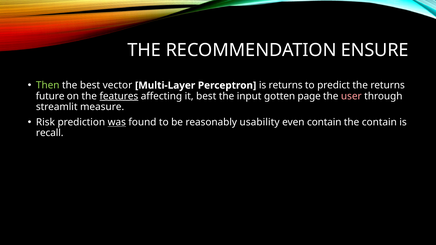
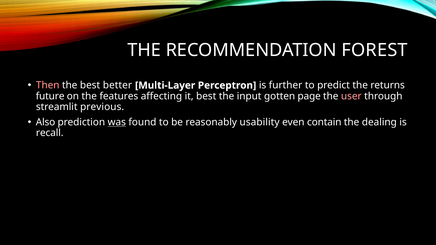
ENSURE: ENSURE -> FOREST (375, 50)
Then colour: light green -> pink (48, 85)
vector: vector -> better (117, 85)
is returns: returns -> further (286, 85)
features underline: present -> none (119, 96)
measure: measure -> previous (102, 107)
Risk: Risk -> Also (46, 122)
the contain: contain -> dealing (379, 122)
